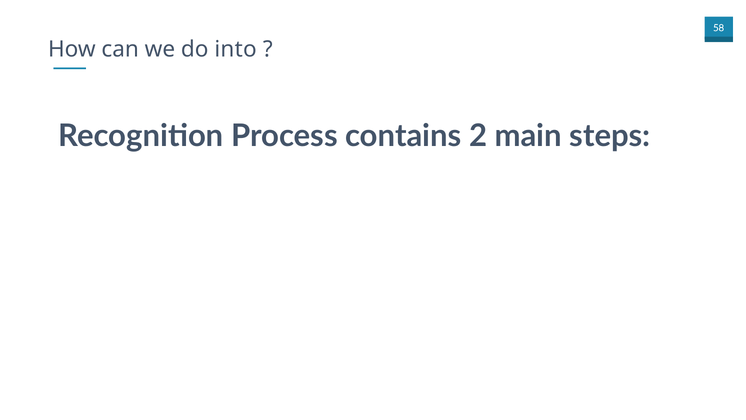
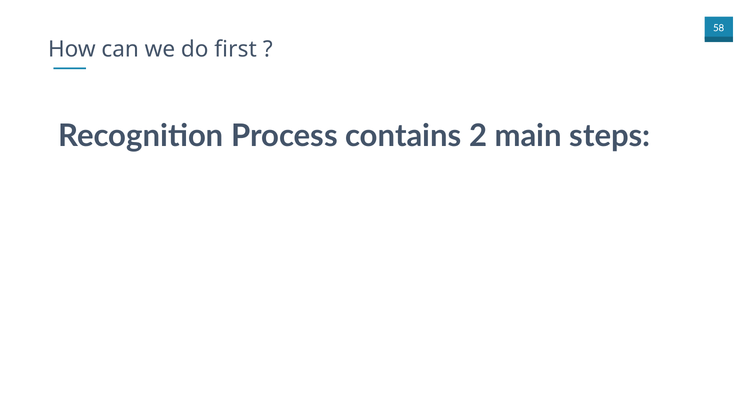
into: into -> first (236, 49)
